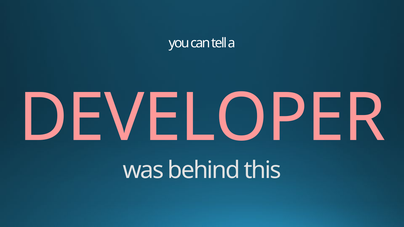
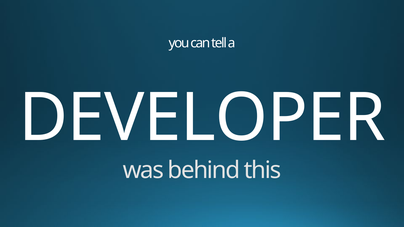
DEVELOPER colour: pink -> white (202, 118)
